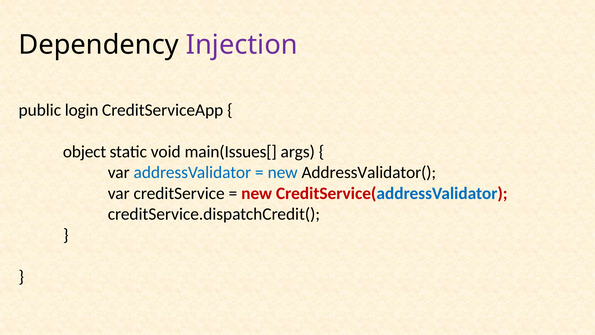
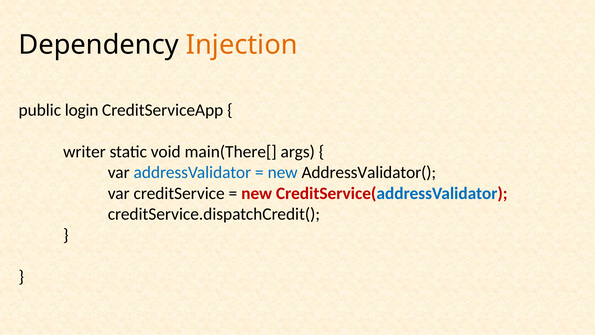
Injection colour: purple -> orange (242, 45)
object: object -> writer (84, 152)
main(Issues[: main(Issues[ -> main(There[ (231, 152)
